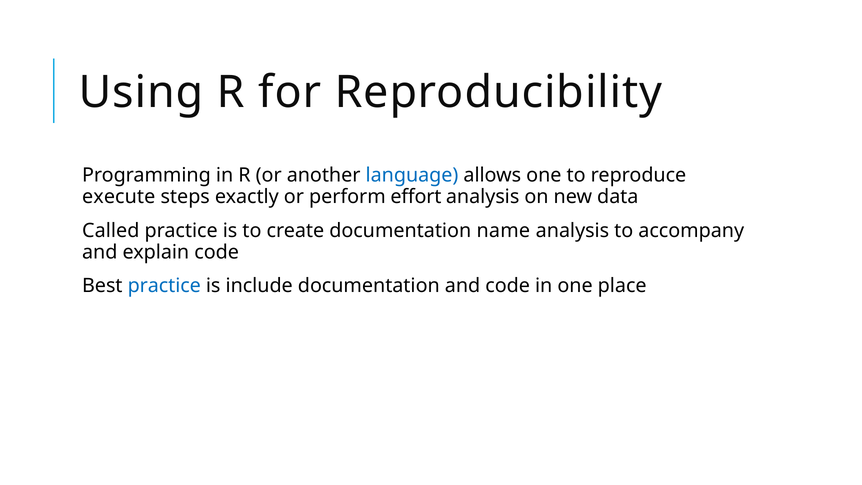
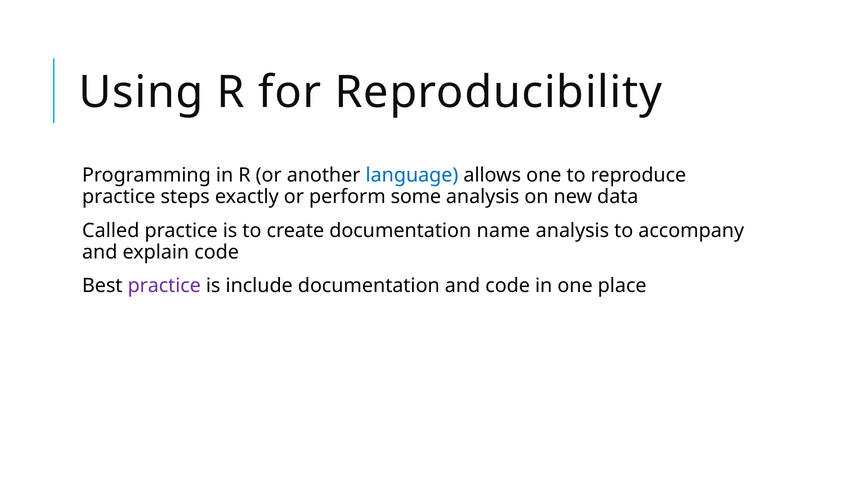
execute: execute -> practice (119, 197)
effort: effort -> some (416, 197)
practice colour: blue -> purple (164, 286)
